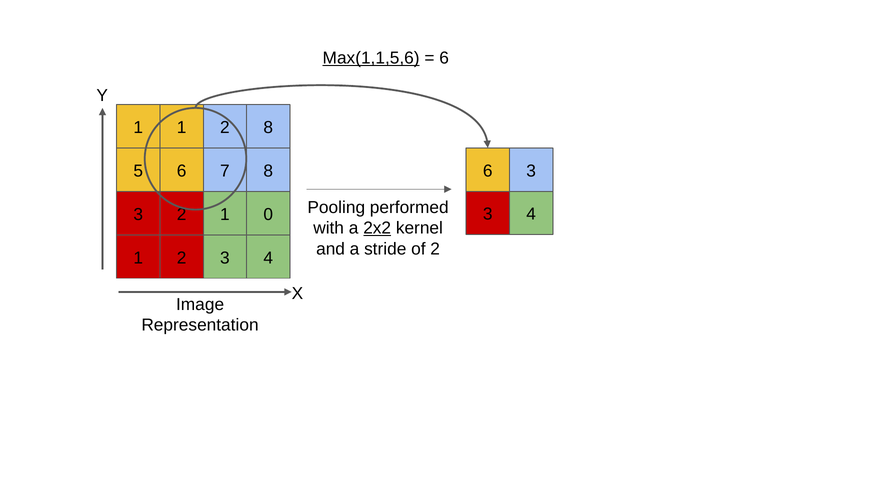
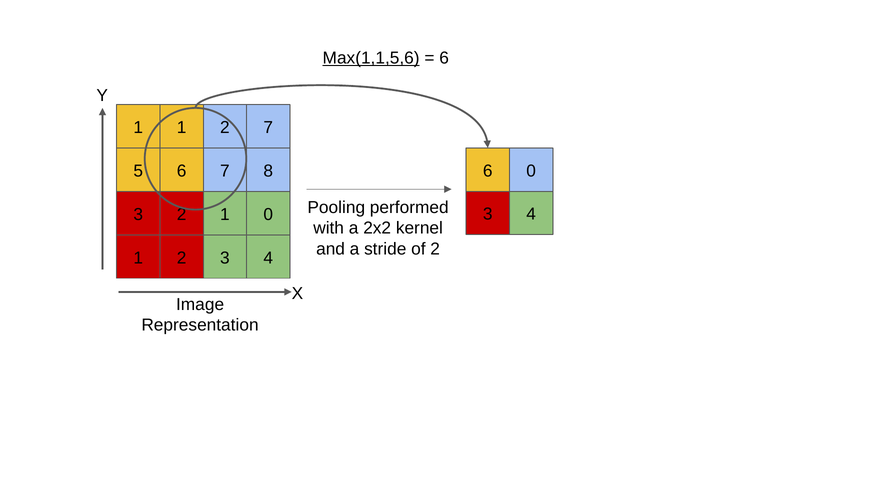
2 8: 8 -> 7 (268, 127)
6 3: 3 -> 0 (531, 171)
2x2 underline: present -> none (377, 228)
